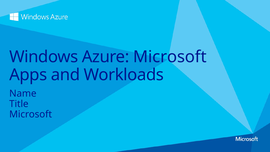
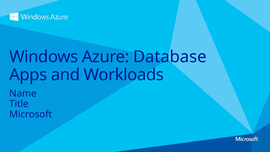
Azure Microsoft: Microsoft -> Database (170, 57)
